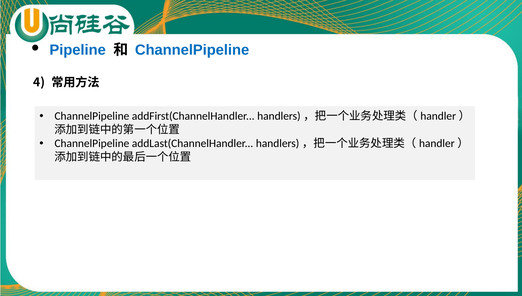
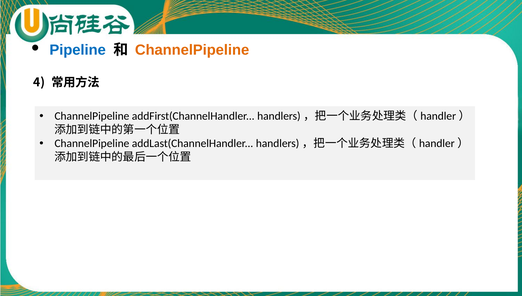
ChannelPipeline colour: blue -> orange (192, 50)
